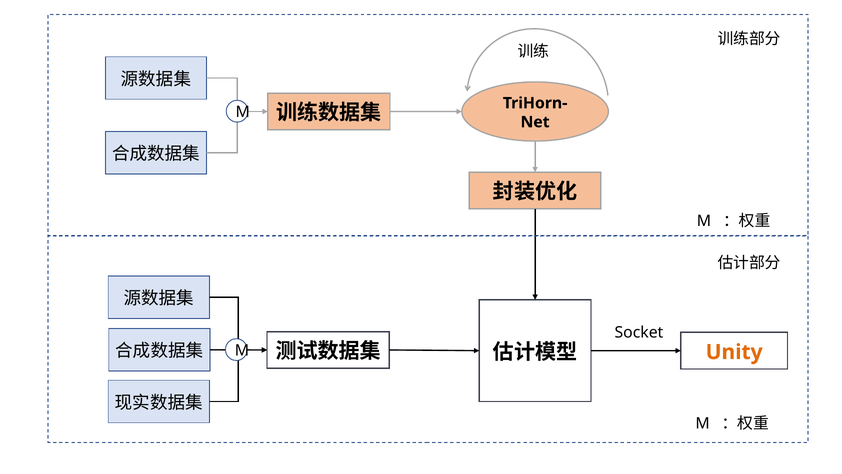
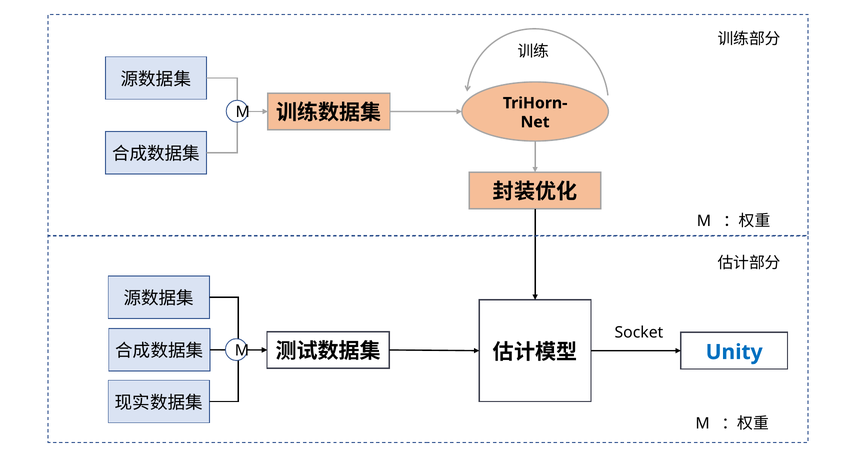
Unity colour: orange -> blue (734, 352)
